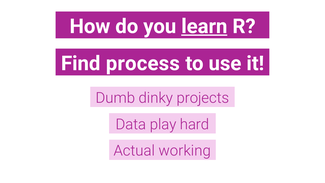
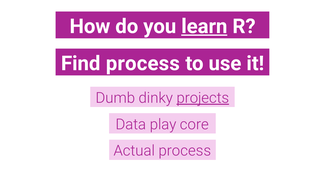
projects underline: none -> present (203, 98)
hard: hard -> core (194, 124)
Actual working: working -> process (185, 151)
